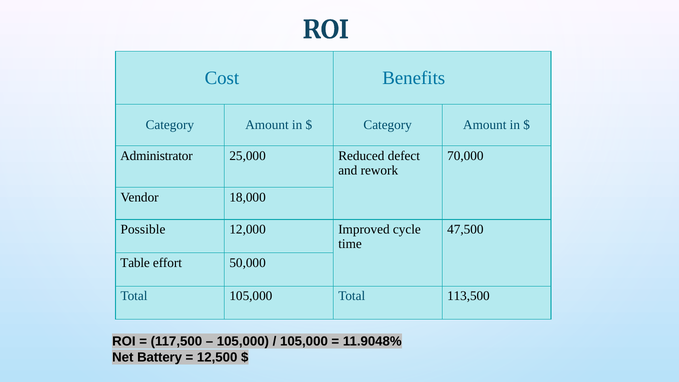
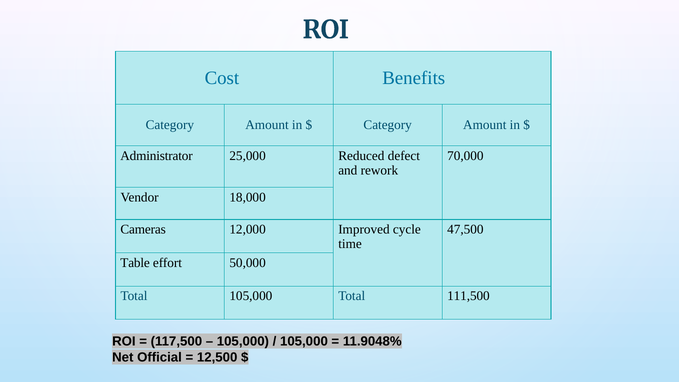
Possible: Possible -> Cameras (143, 229)
113,500: 113,500 -> 111,500 (468, 296)
Battery: Battery -> Official (160, 357)
